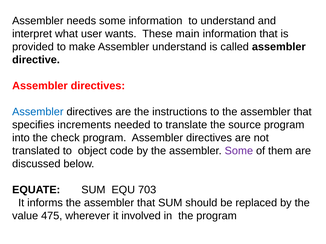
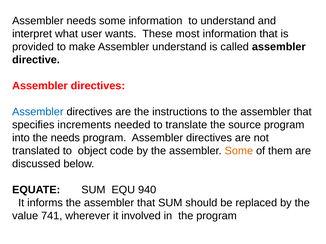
main: main -> most (188, 34)
the check: check -> needs (65, 138)
Some colour: purple -> orange (239, 151)
703: 703 -> 940 (147, 190)
475: 475 -> 741 (52, 216)
